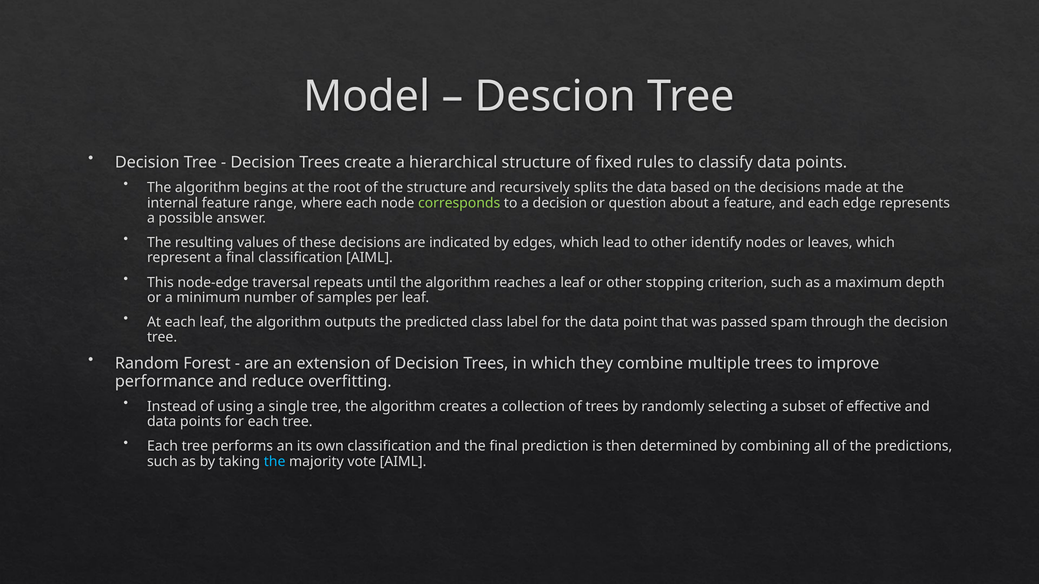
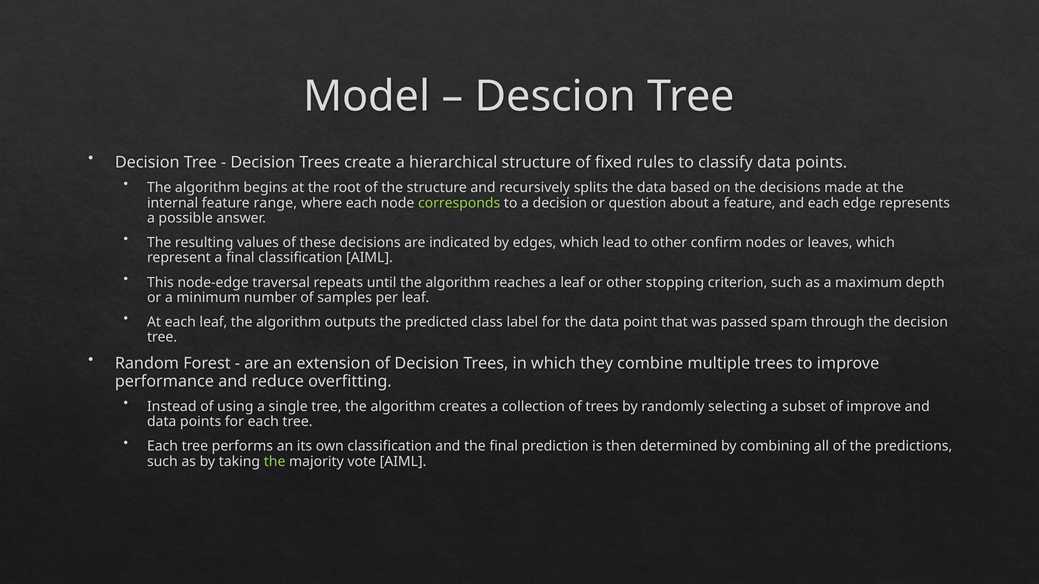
identify: identify -> confirm (716, 243)
of effective: effective -> improve (874, 407)
the colour: light blue -> light green (275, 462)
